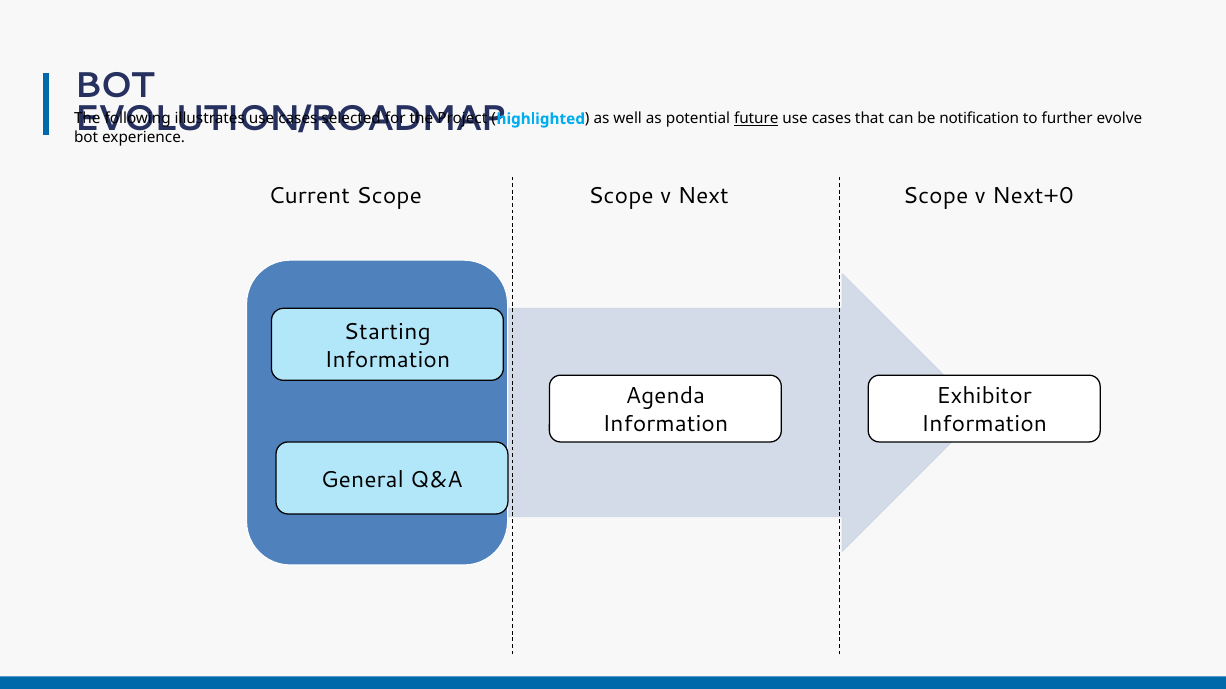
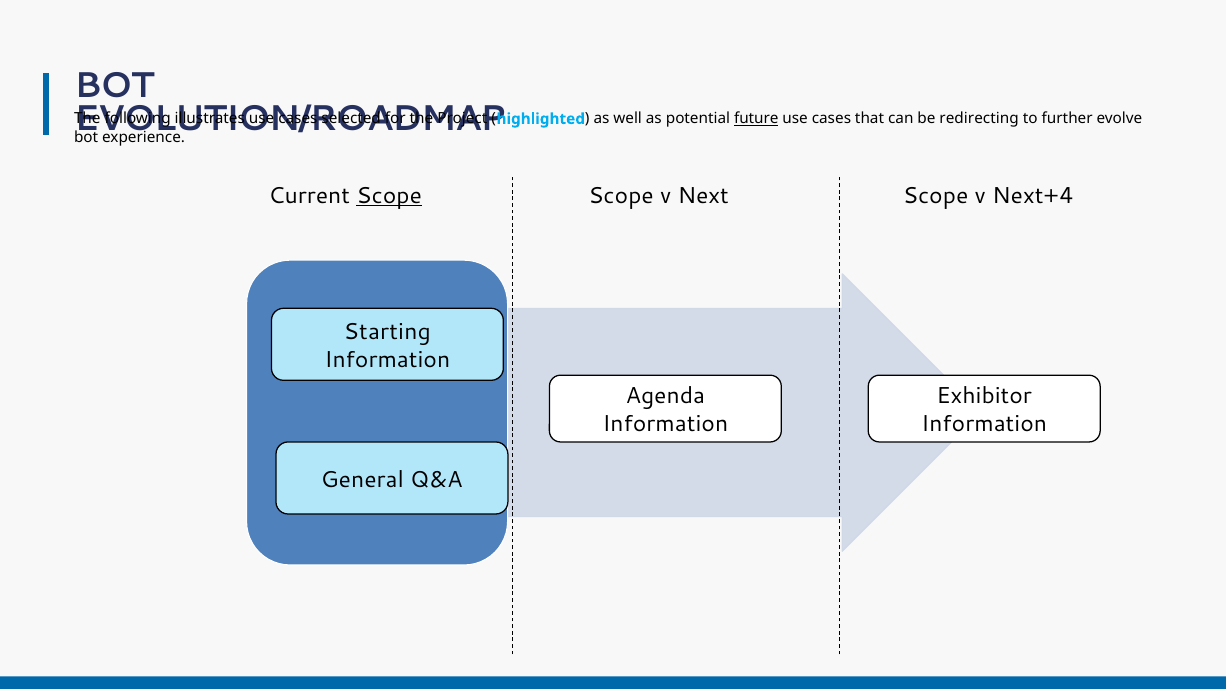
notification: notification -> redirecting (979, 119)
Scope underline: none -> present (389, 196)
Next+0: Next+0 -> Next+4 (1033, 196)
